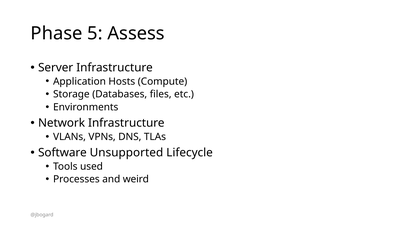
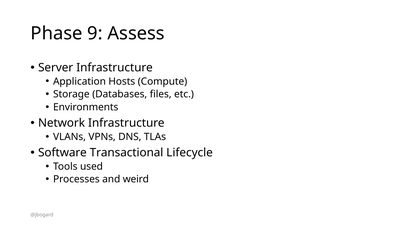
5: 5 -> 9 (95, 34)
Unsupported: Unsupported -> Transactional (127, 153)
